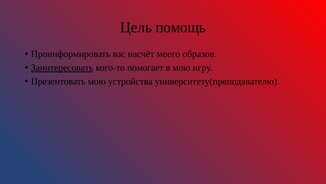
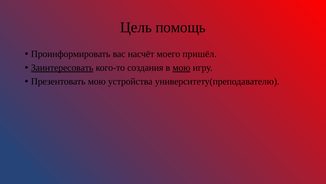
образов: образов -> пришёл (200, 54)
помогает: помогает -> создания (145, 68)
мою underline: none -> present (181, 68)
